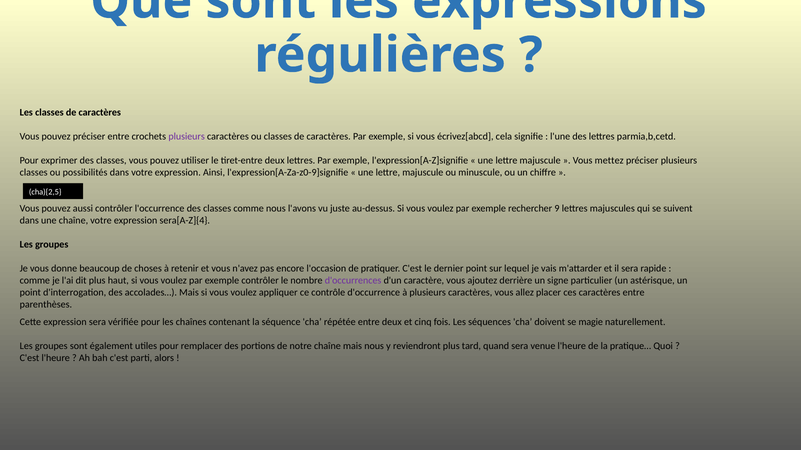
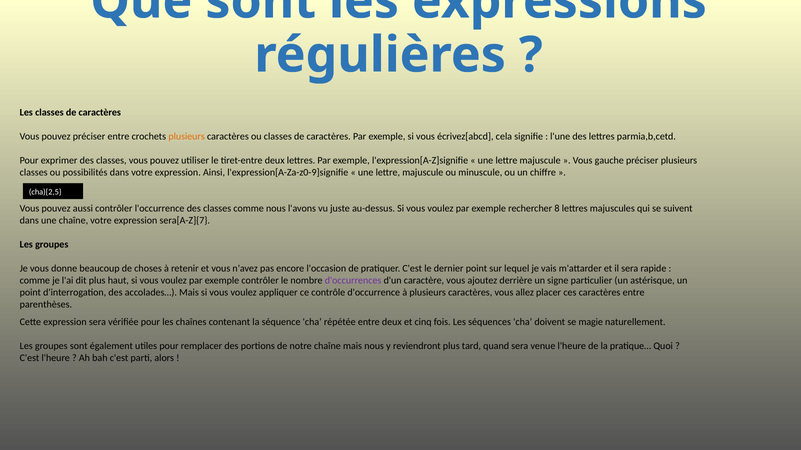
plusieurs colour: purple -> orange (187, 136)
mettez: mettez -> gauche (609, 160)
9: 9 -> 8 (557, 208)
sera[A-Z]{4: sera[A-Z]{4 -> sera[A-Z]{7 (185, 221)
